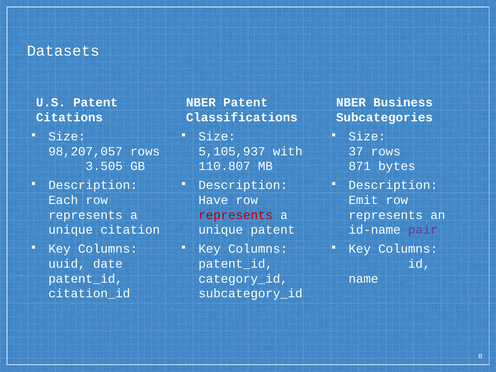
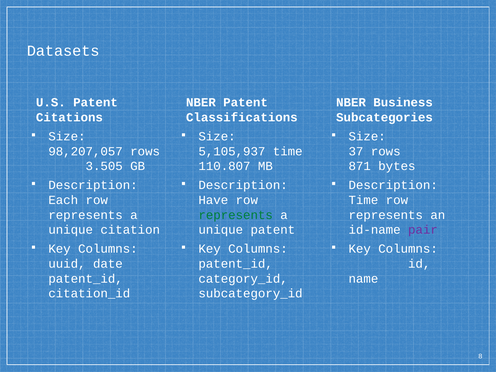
5,105,937 with: with -> time (288, 151)
Emit: Emit -> Time (363, 200)
represents colour: red -> green (236, 215)
